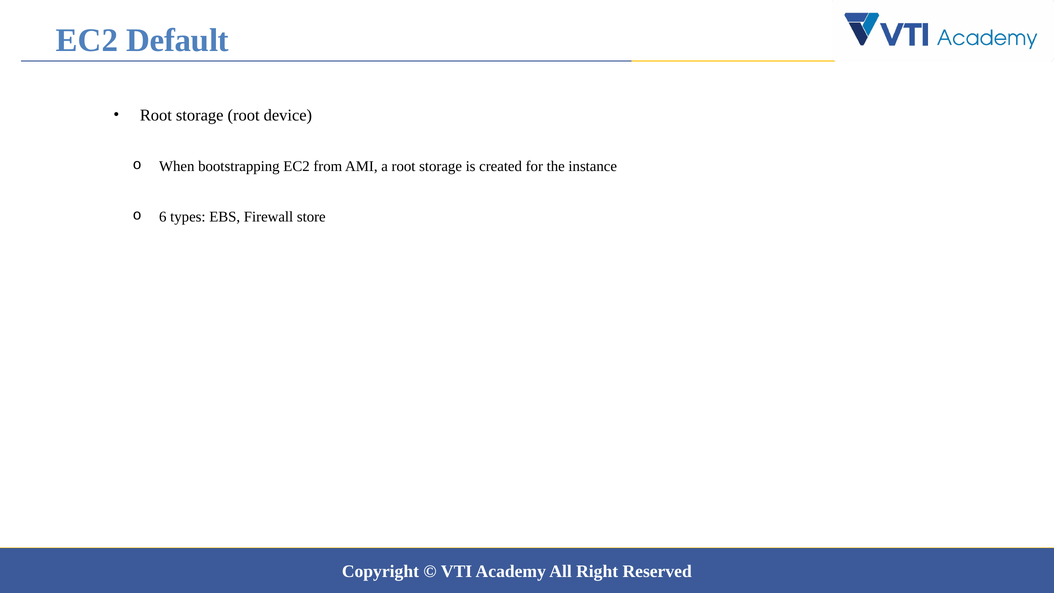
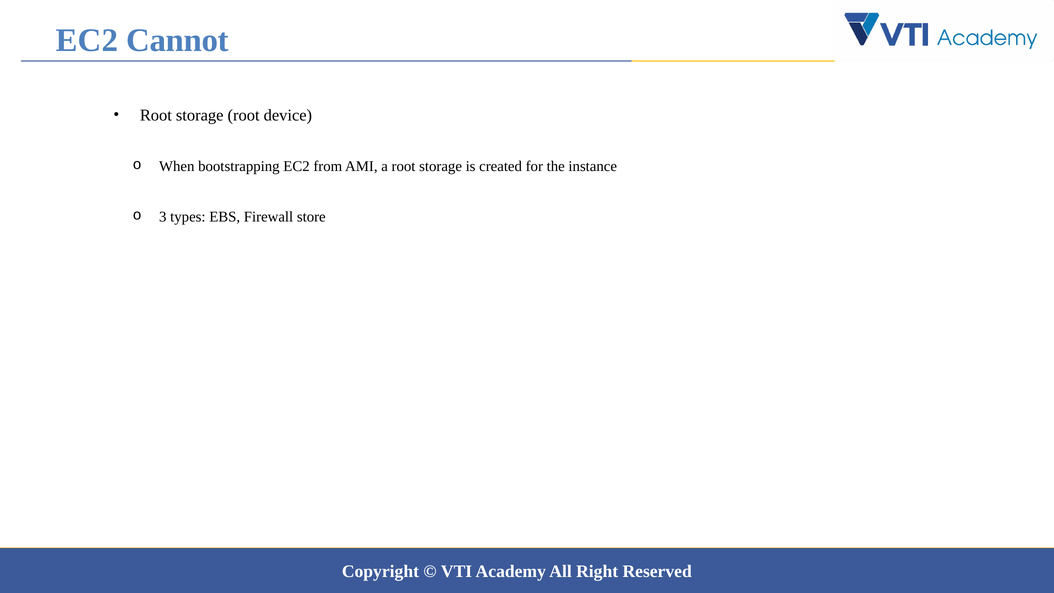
Default: Default -> Cannot (178, 40)
6: 6 -> 3 (163, 217)
